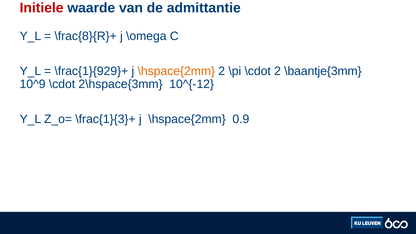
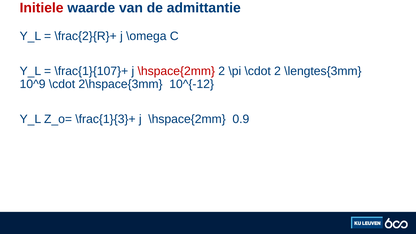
\frac{8}{R}+: \frac{8}{R}+ -> \frac{2}{R}+ (86, 36)
\frac{1}{929}+: \frac{1}{929}+ -> \frac{1}{107}+ (91, 71)
\hspace{2mm colour: orange -> red (176, 71)
\baantje{3mm: \baantje{3mm -> \lengtes{3mm (323, 71)
